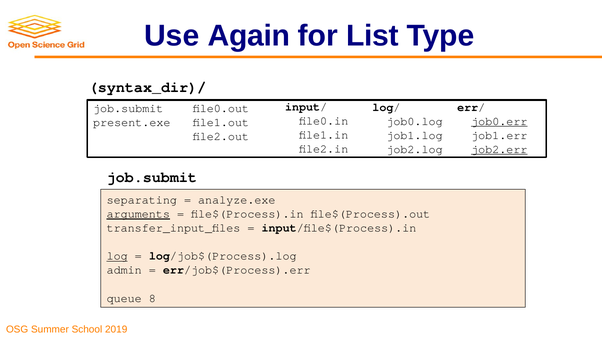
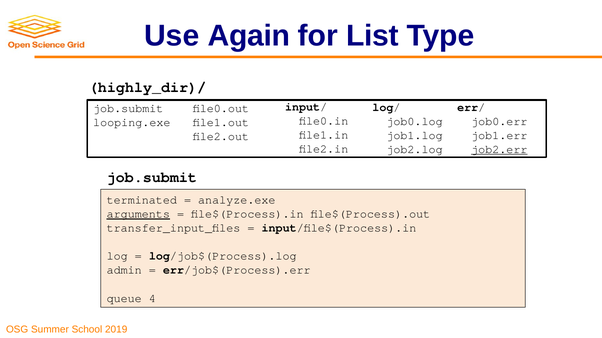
syntax_dir)/: syntax_dir)/ -> highly_dir)/ (148, 88)
job0.err underline: present -> none (499, 121)
present.exe: present.exe -> looping.exe (132, 123)
separating: separating -> terminated (142, 200)
log underline: present -> none (117, 257)
8: 8 -> 4 (152, 299)
